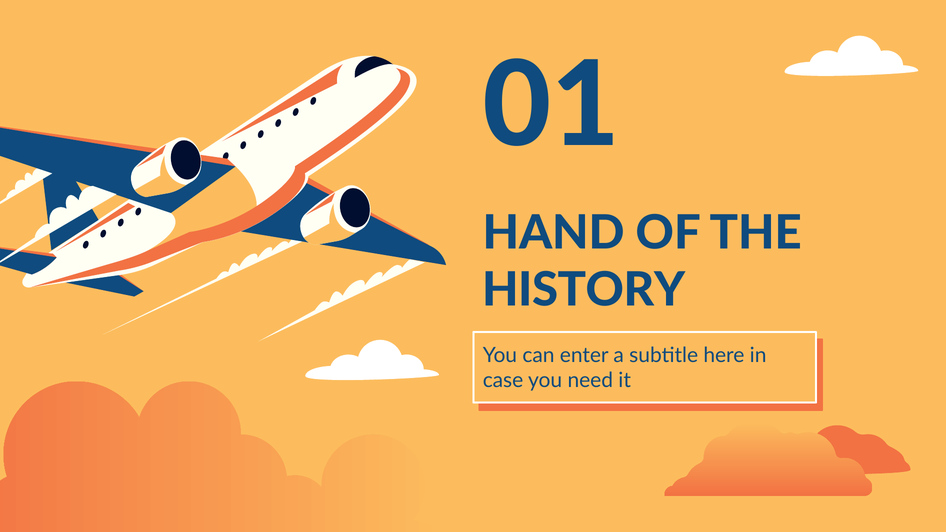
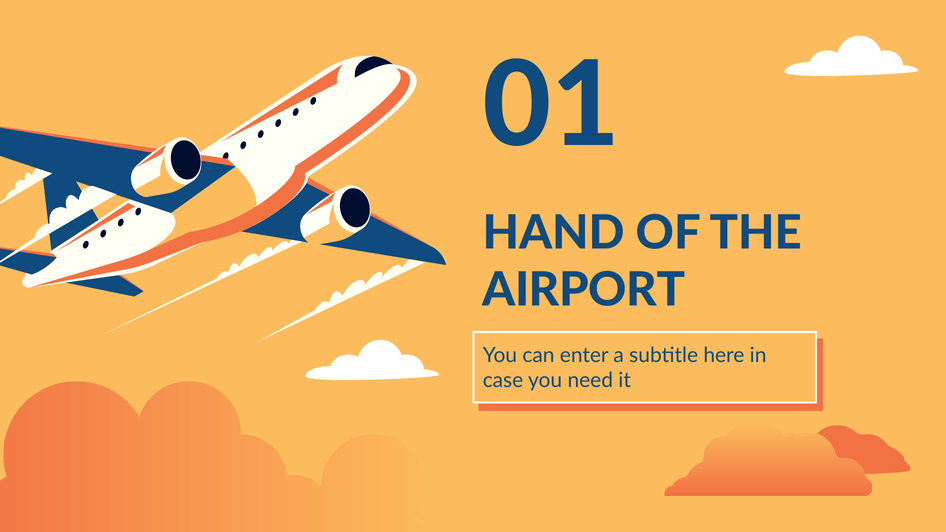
HISTORY: HISTORY -> AIRPORT (584, 290)
